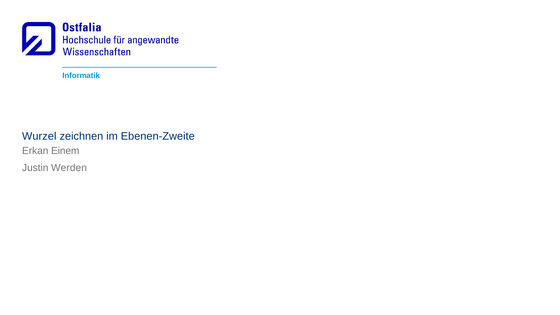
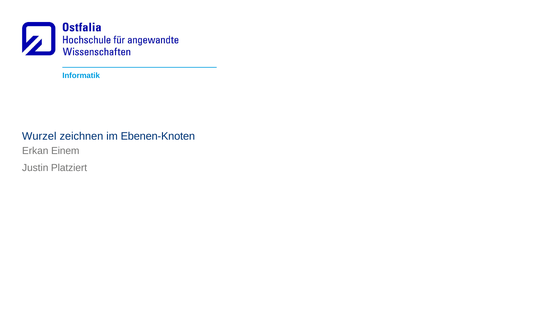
Ebenen-Zweite: Ebenen-Zweite -> Ebenen-Knoten (158, 136)
Werden: Werden -> Platziert (69, 168)
